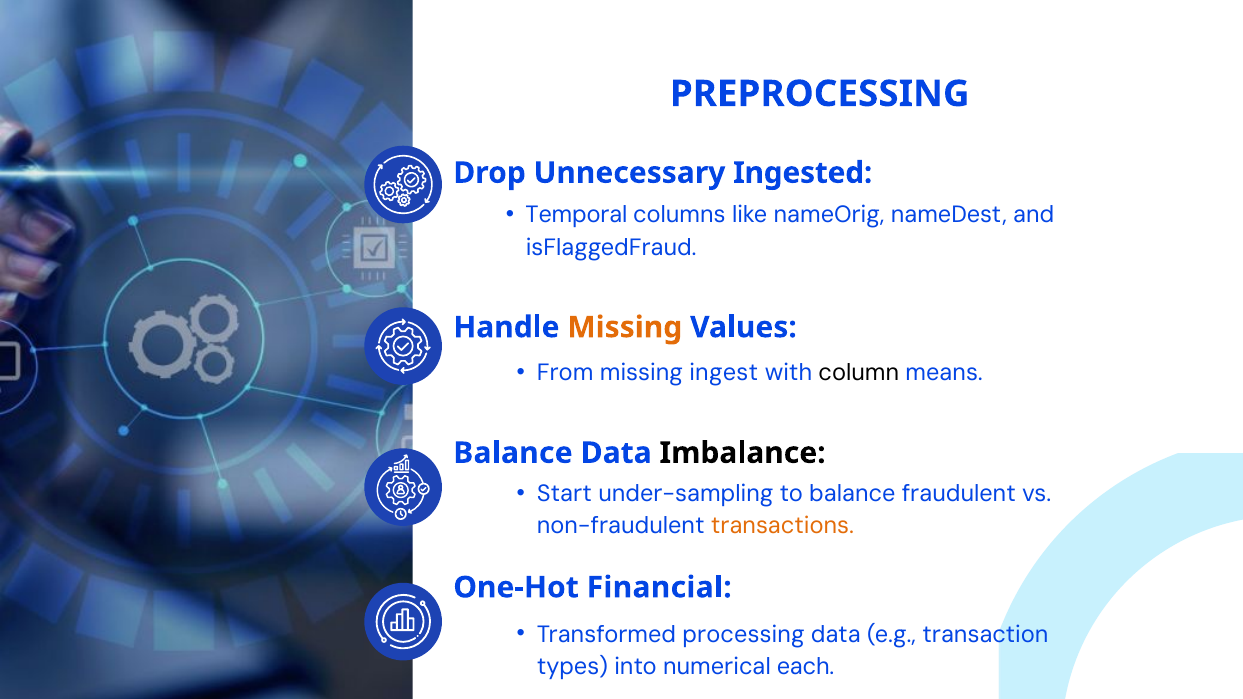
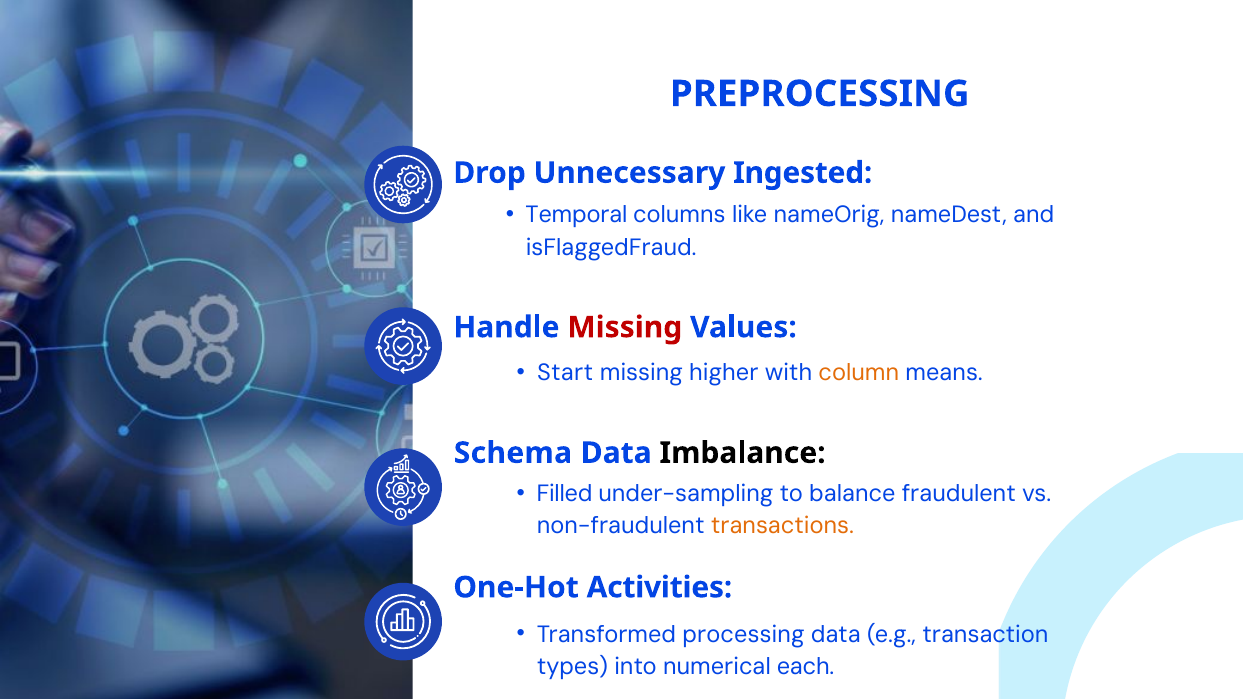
Missing colour: orange -> red (625, 327)
From: From -> Start (565, 373)
ingest: ingest -> higher (724, 373)
column colour: black -> orange (859, 373)
Balance: Balance -> Schema (513, 453)
Start: Start -> Filled (564, 494)
Financial: Financial -> Activities (659, 588)
